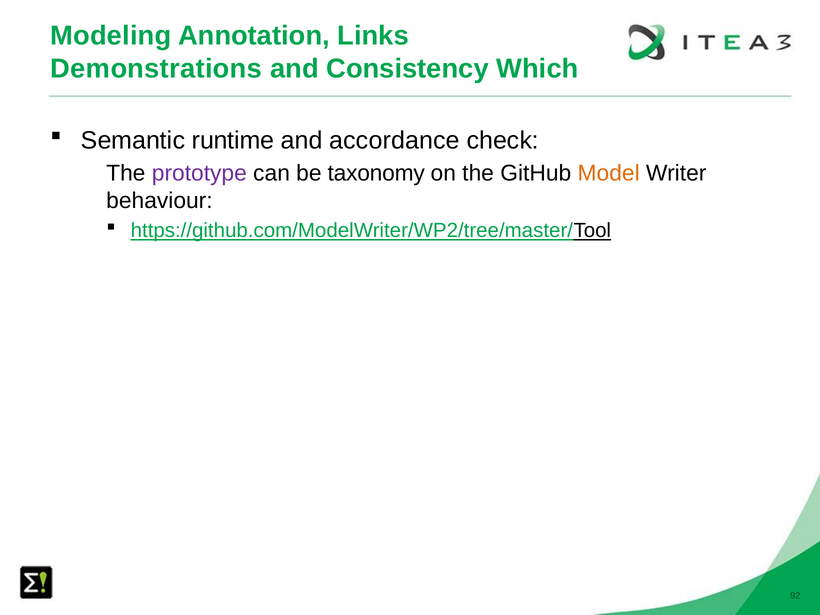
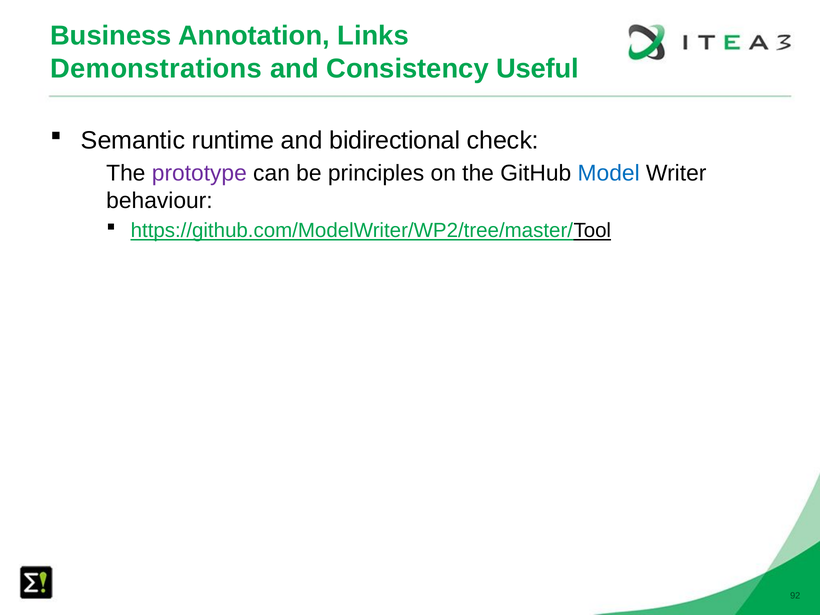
Modeling: Modeling -> Business (111, 36)
Which: Which -> Useful (538, 69)
accordance: accordance -> bidirectional (395, 140)
taxonomy: taxonomy -> principles (376, 173)
Model colour: orange -> blue (609, 173)
